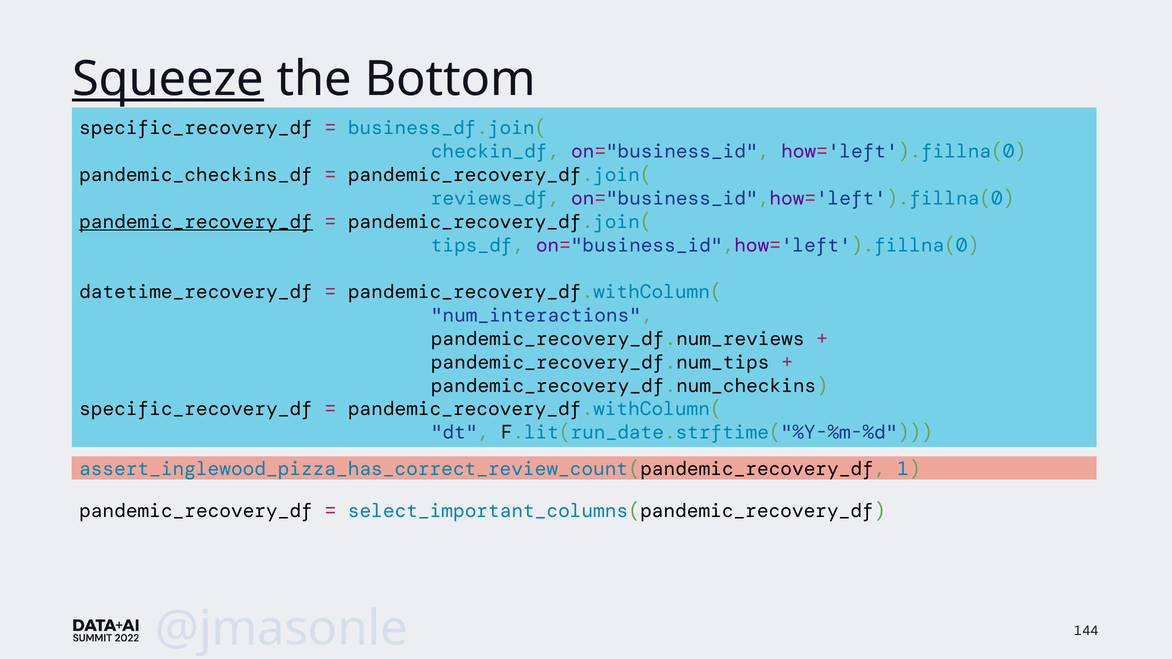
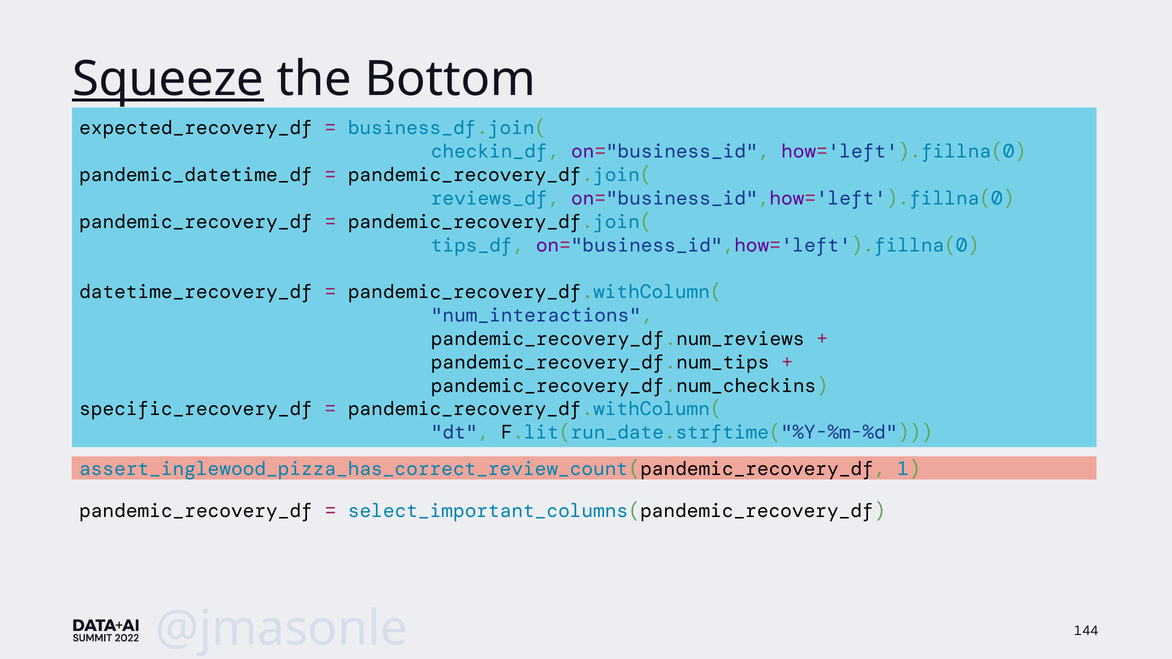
specific_recovery_df: specific_recovery_df -> expected_recovery_df (196, 128)
pandemic_checkins_df: pandemic_checkins_df -> pandemic_datetime_df (196, 175)
pandemic_recovery_df underline: present -> none (196, 222)
